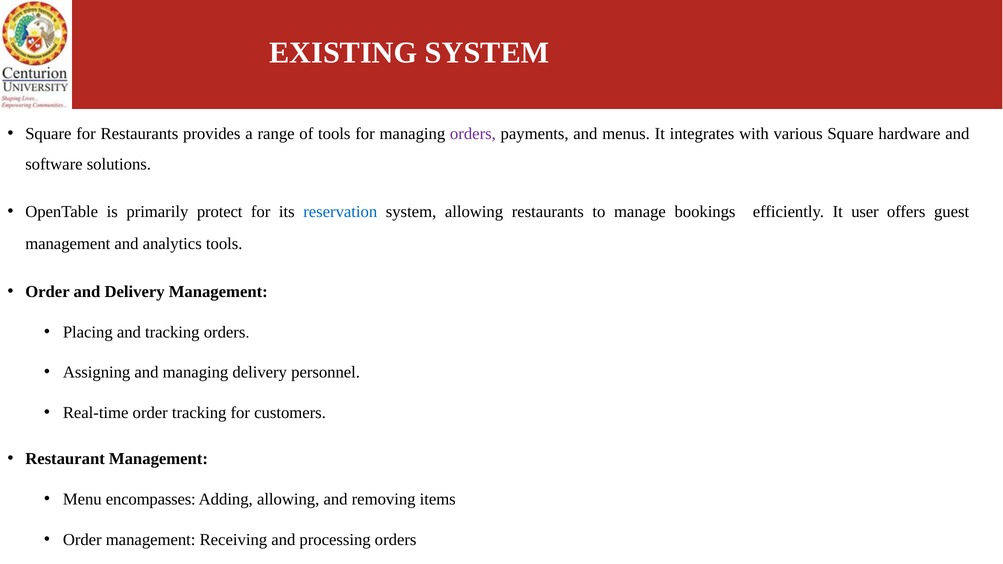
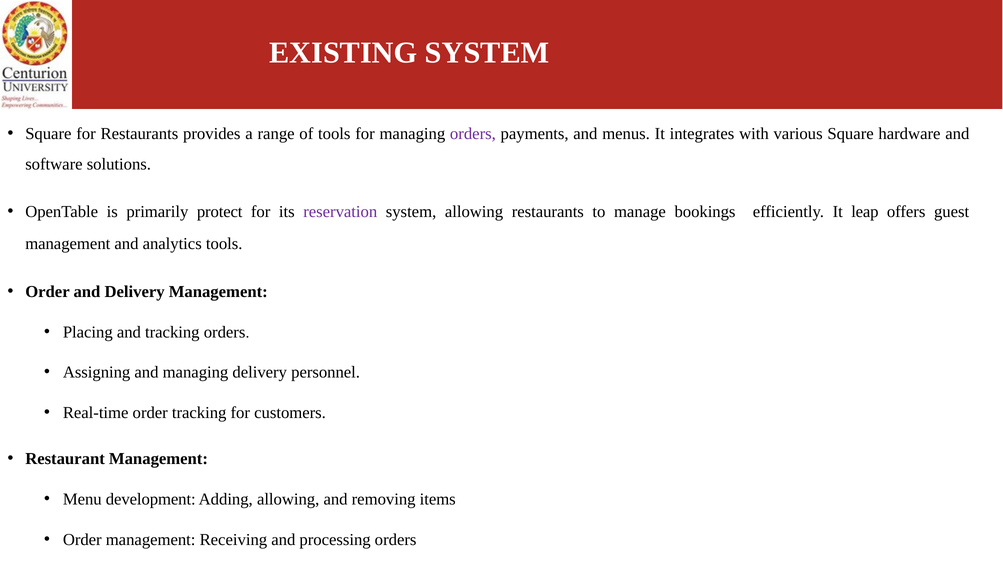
reservation colour: blue -> purple (340, 212)
user: user -> leap (865, 212)
encompasses: encompasses -> development (151, 499)
